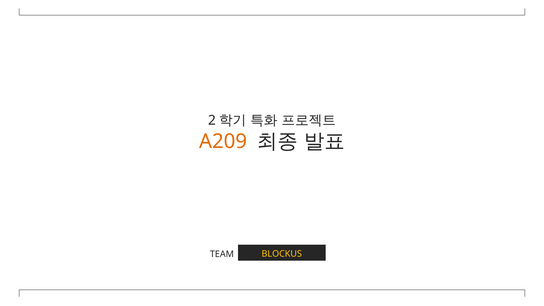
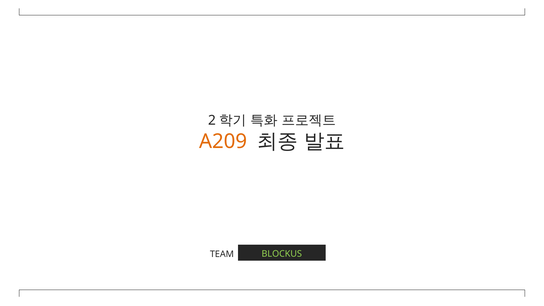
BLOCKUS colour: yellow -> light green (282, 254)
